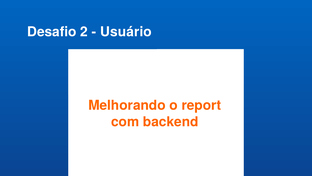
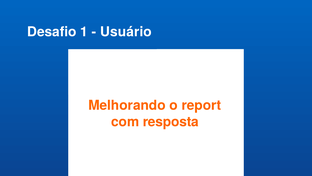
2: 2 -> 1 (84, 32)
backend: backend -> resposta (171, 122)
